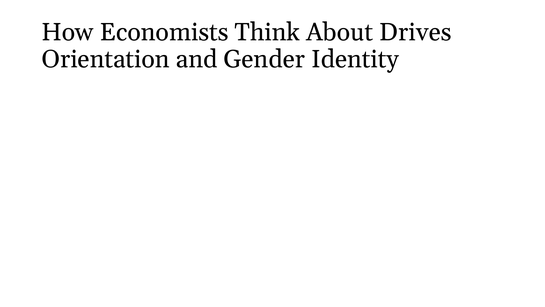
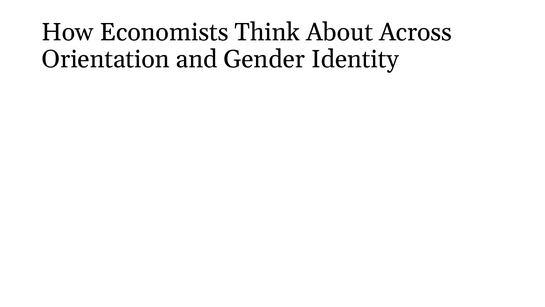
Drives: Drives -> Across (416, 32)
